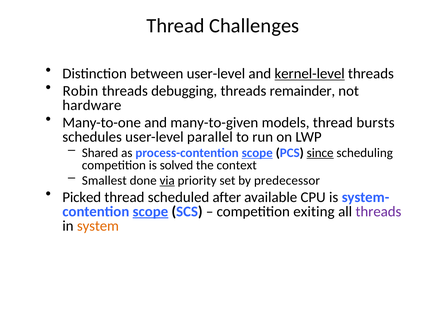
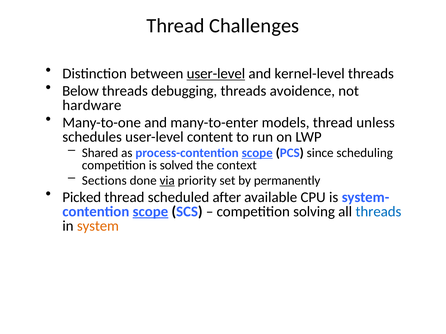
user-level underline: none -> present (216, 74)
kernel-level underline: present -> none (310, 74)
Robin: Robin -> Below (81, 91)
remainder: remainder -> avoidence (302, 91)
many-to-given: many-to-given -> many-to-enter (214, 123)
bursts: bursts -> unless (376, 123)
parallel: parallel -> content (210, 137)
since underline: present -> none (320, 153)
Smallest: Smallest -> Sections (104, 181)
predecessor: predecessor -> permanently (287, 181)
exiting: exiting -> solving (314, 212)
threads colour: purple -> blue (378, 212)
